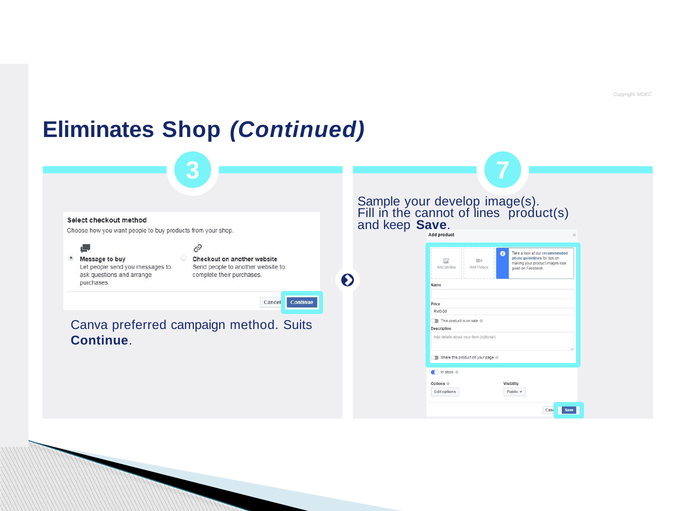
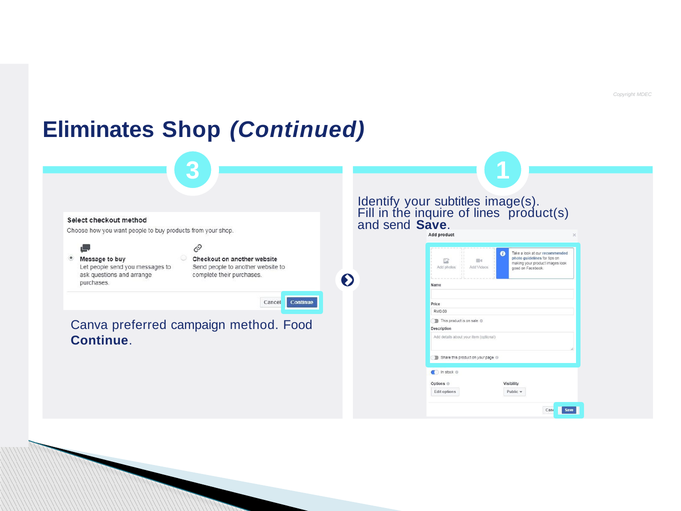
7: 7 -> 1 (503, 170)
Sample: Sample -> Identify (379, 201)
develop: develop -> subtitles (457, 201)
cannot: cannot -> inquire (434, 213)
keep: keep -> send (397, 225)
Suits: Suits -> Food (298, 325)
